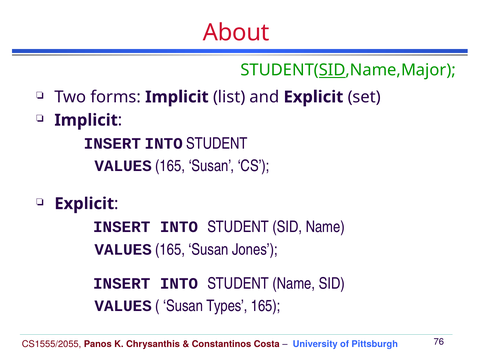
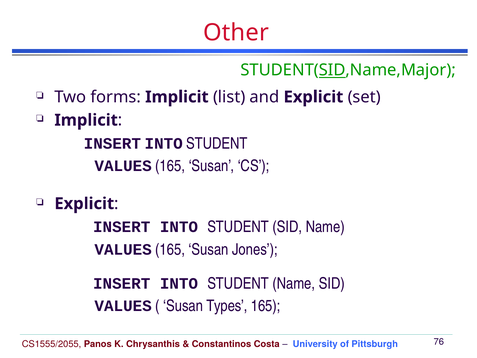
About: About -> Other (236, 33)
